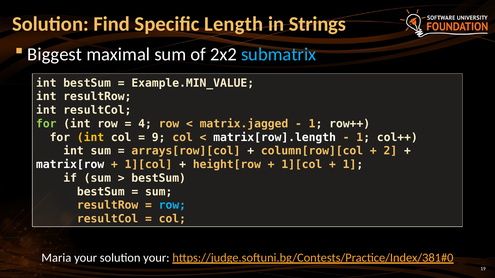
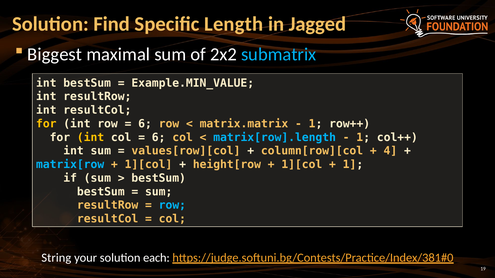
Strings: Strings -> Jagged (318, 24)
for colour: light green -> yellow (46, 124)
4: 4 -> 6 (145, 124)
matrix.jagged: matrix.jagged -> matrix.matrix (244, 124)
9: 9 -> 6 (159, 138)
matrix[row].length colour: white -> light blue (275, 138)
arrays[row][col: arrays[row][col -> values[row][col (186, 151)
2: 2 -> 4 (390, 151)
matrix[row colour: white -> light blue (70, 165)
Maria: Maria -> String (56, 258)
solution your: your -> each (156, 258)
